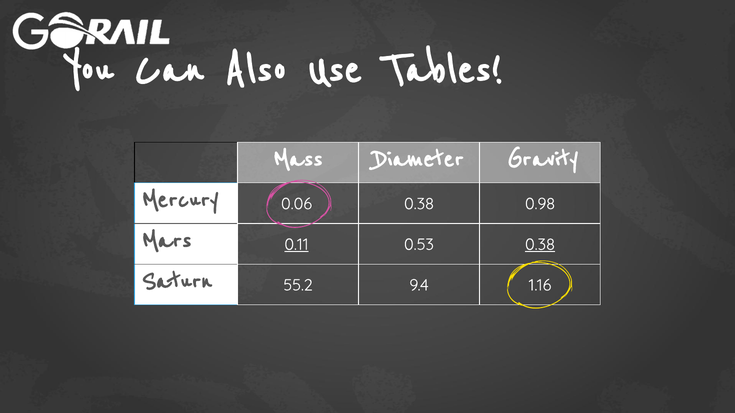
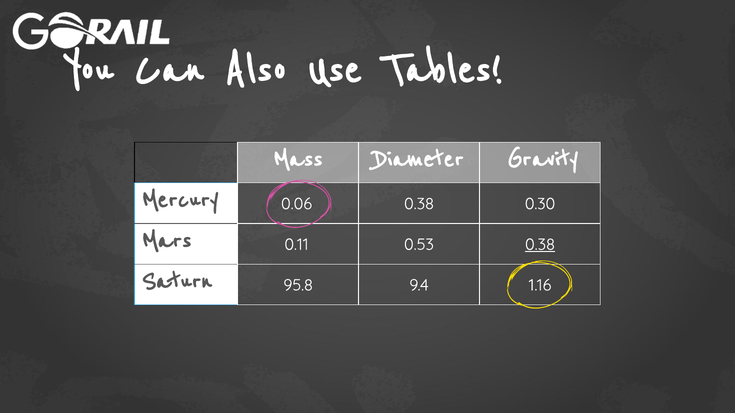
0.98: 0.98 -> 0.30 (540, 204)
0.11 underline: present -> none (297, 245)
55.2: 55.2 -> 95.8 (298, 285)
